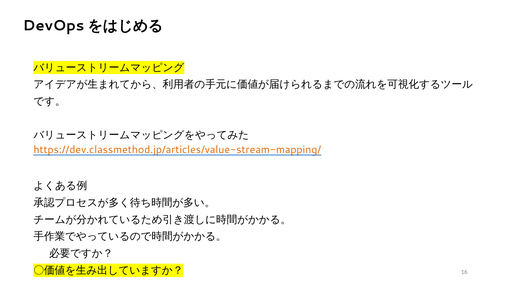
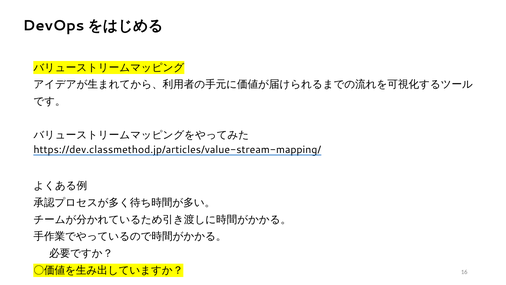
https://dev.classmethod.jp/articles/value-stream-mapping/ colour: orange -> black (177, 149)
